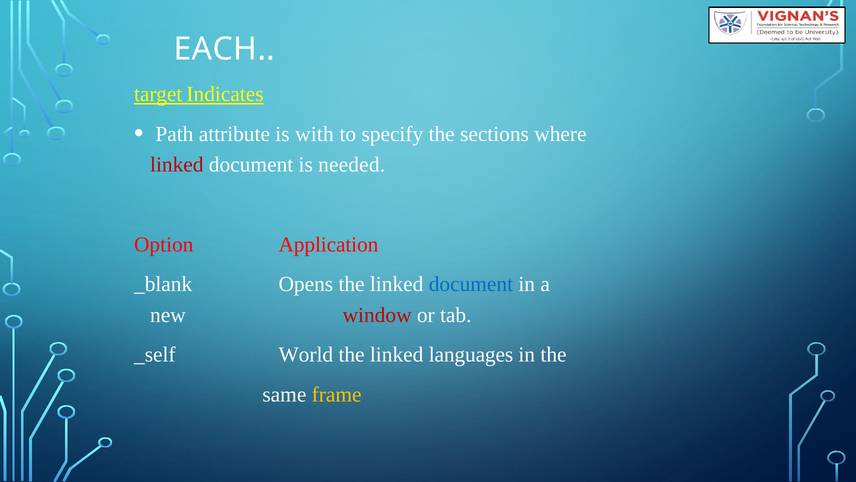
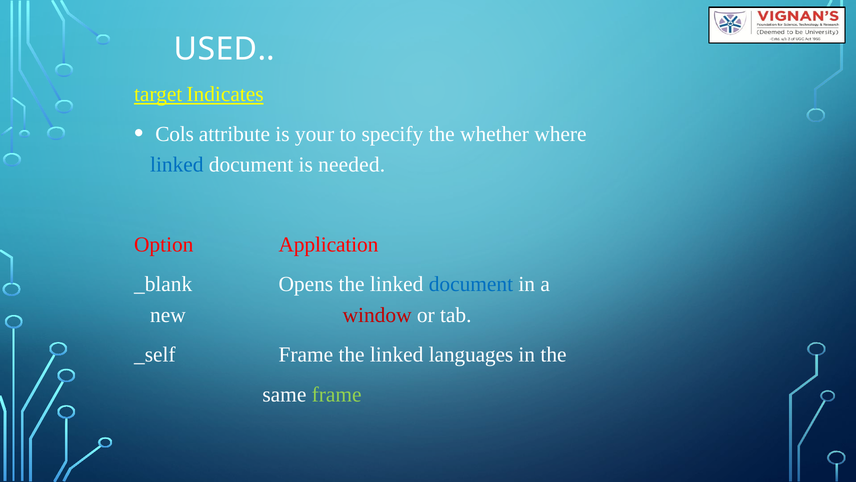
EACH: EACH -> USED (224, 49)
Path: Path -> Cols (175, 134)
with: with -> your (315, 134)
sections: sections -> whether (495, 134)
linked colour: red -> blue (177, 165)
_self World: World -> Frame (306, 354)
frame colour: yellow -> light green (337, 394)
